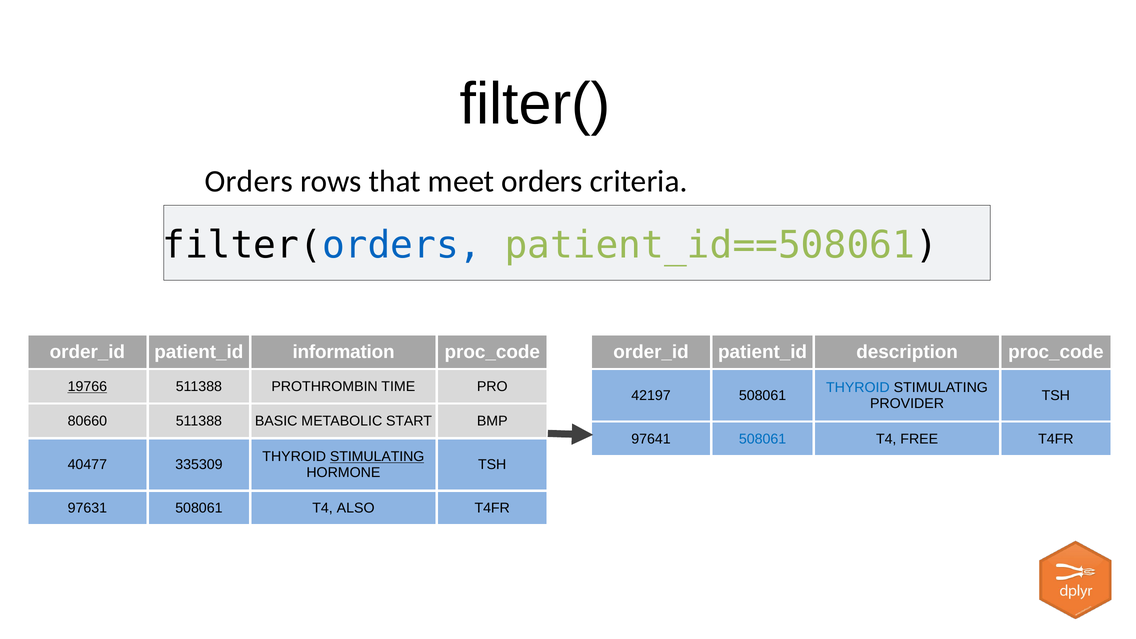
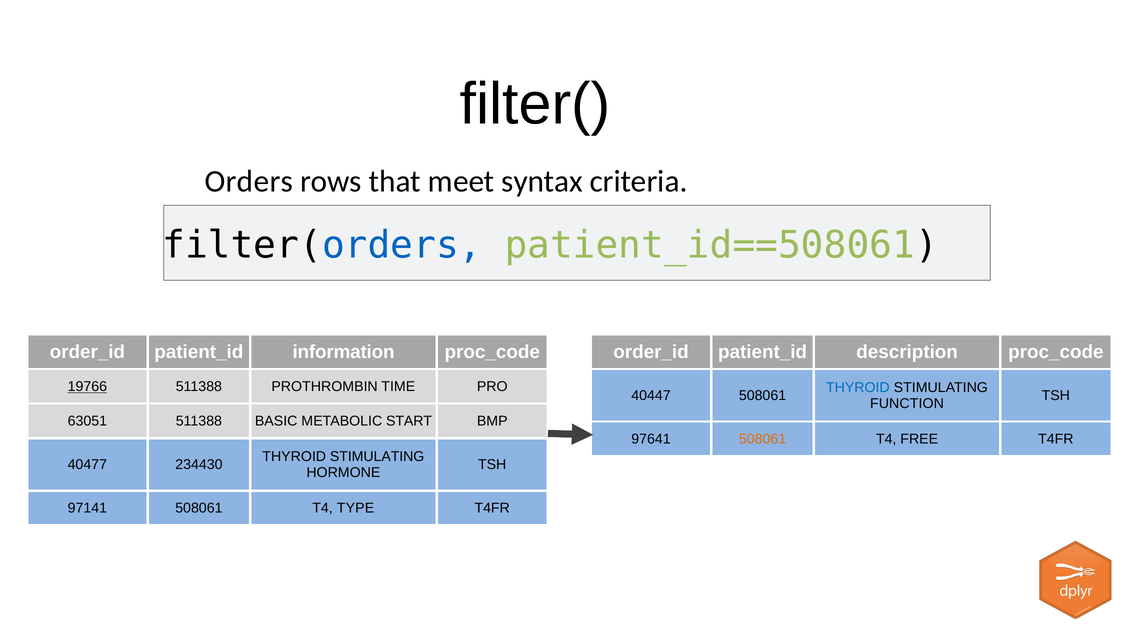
meet orders: orders -> syntax (542, 181)
42197: 42197 -> 40447 (651, 396)
PROVIDER: PROVIDER -> FUNCTION (907, 404)
80660: 80660 -> 63051 (87, 421)
508061 colour: blue -> orange (763, 439)
STIMULATING underline: present -> none (377, 457)
335309: 335309 -> 234430 (199, 465)
97631: 97631 -> 97141 (87, 508)
ALSO: ALSO -> TYPE (356, 508)
